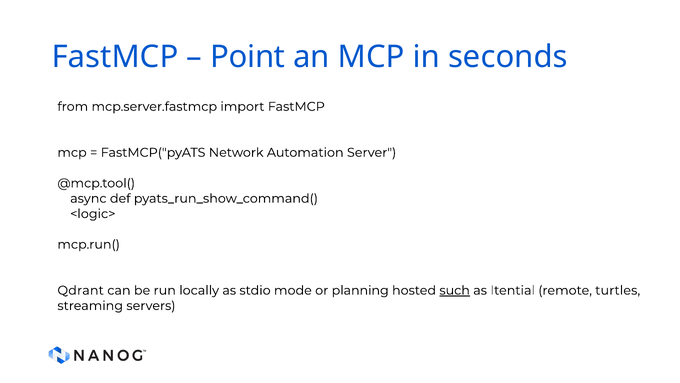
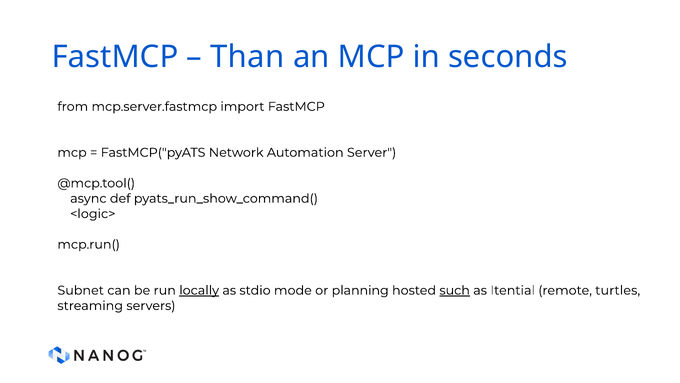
Point: Point -> Than (247, 57)
Qdrant: Qdrant -> Subnet (81, 290)
locally underline: none -> present (199, 290)
